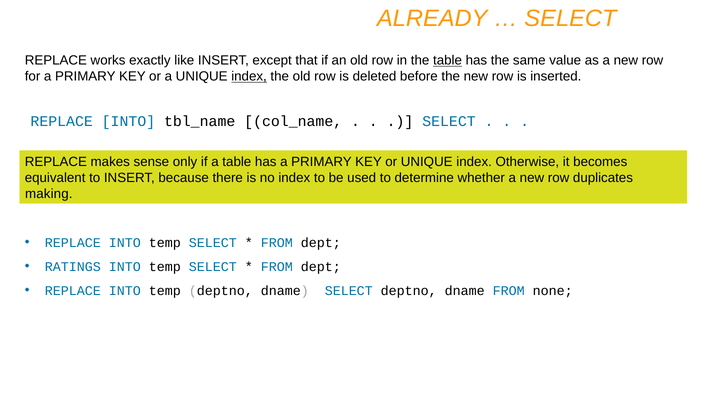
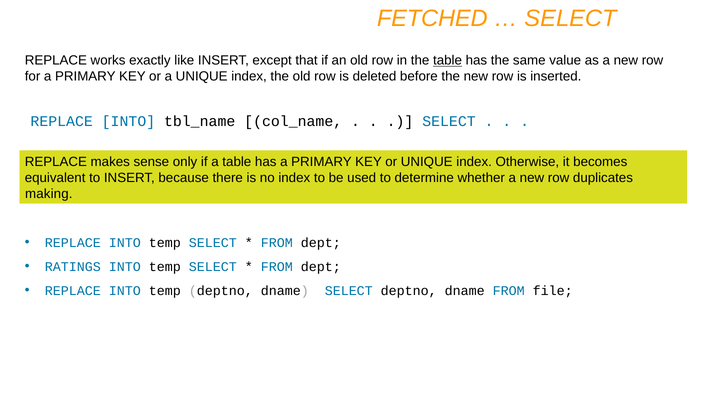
ALREADY: ALREADY -> FETCHED (432, 19)
index underline: present -> none (249, 76)
none: none -> file (553, 291)
